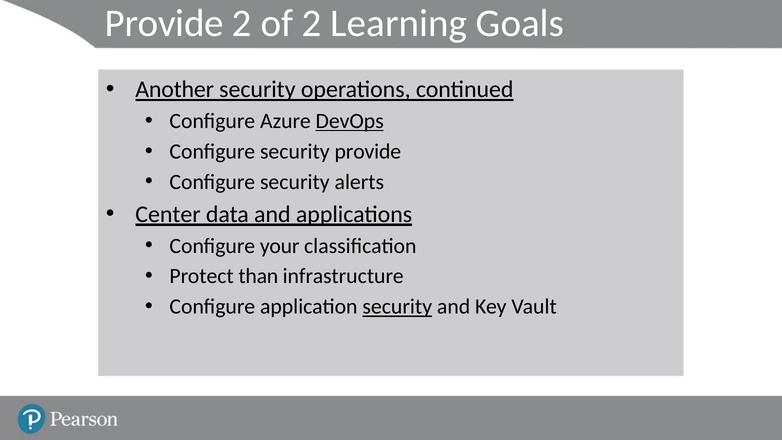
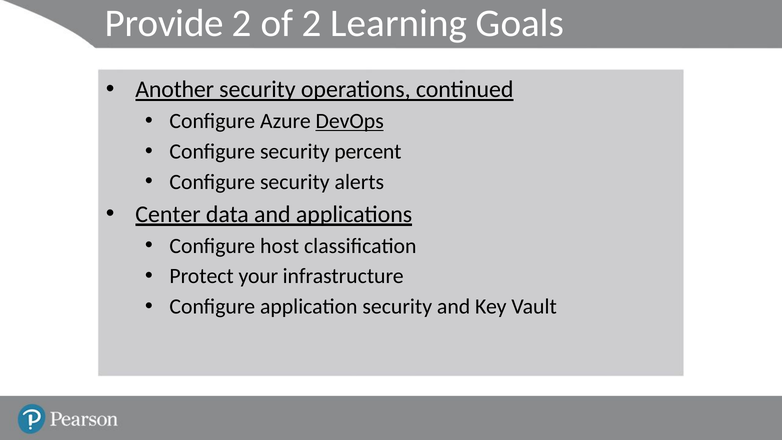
security provide: provide -> percent (368, 152)
your: your -> host (280, 246)
than: than -> your (258, 276)
security underline: present -> none (397, 307)
